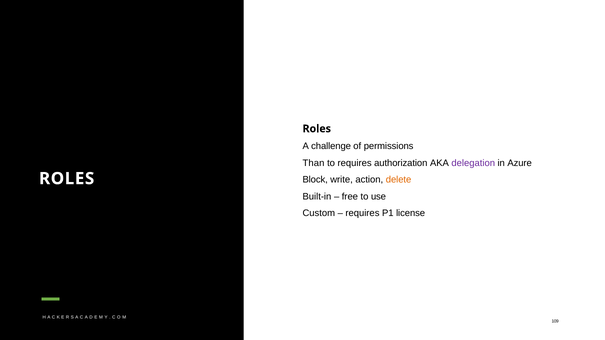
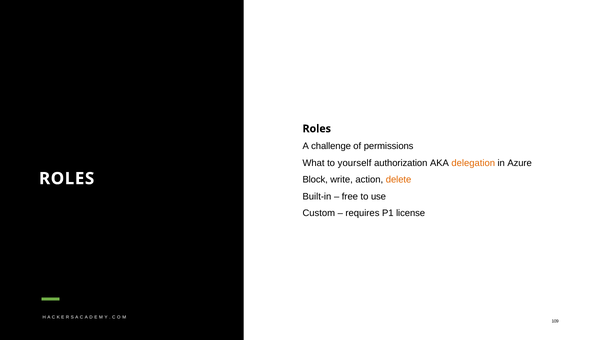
Than: Than -> What (314, 163)
to requires: requires -> yourself (355, 163)
delegation colour: purple -> orange (473, 163)
